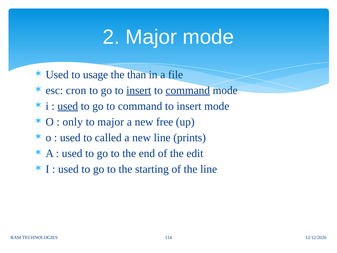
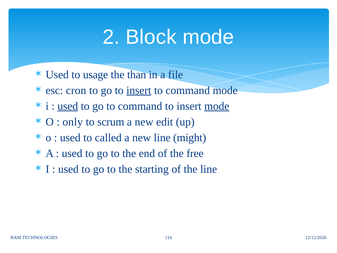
2 Major: Major -> Block (151, 37)
command underline: present -> none (188, 90)
mode underline: none -> present (217, 106)
to major: major -> scrum (111, 122)
free: free -> edit (165, 122)
prints: prints -> might (190, 137)
edit: edit -> free (195, 153)
